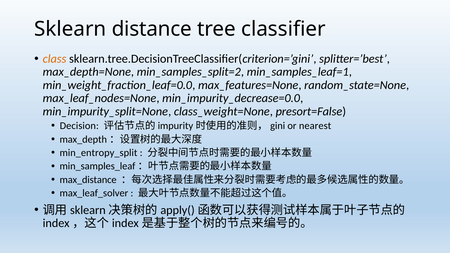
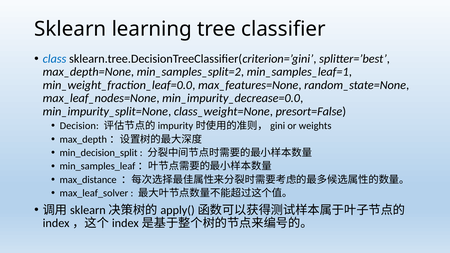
distance: distance -> learning (152, 29)
class colour: orange -> blue (55, 59)
nearest: nearest -> weights (315, 126)
min_entropy_split: min_entropy_split -> min_decision_split (99, 153)
